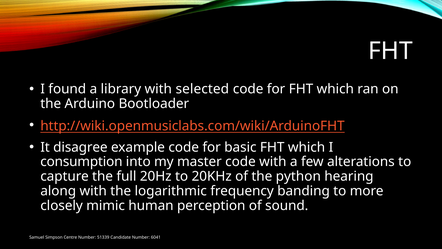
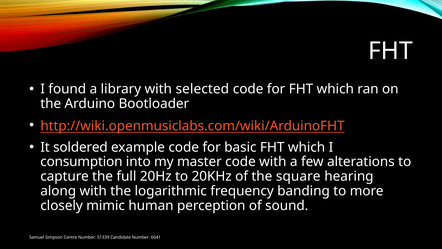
disagree: disagree -> soldered (80, 147)
python: python -> square (298, 176)
